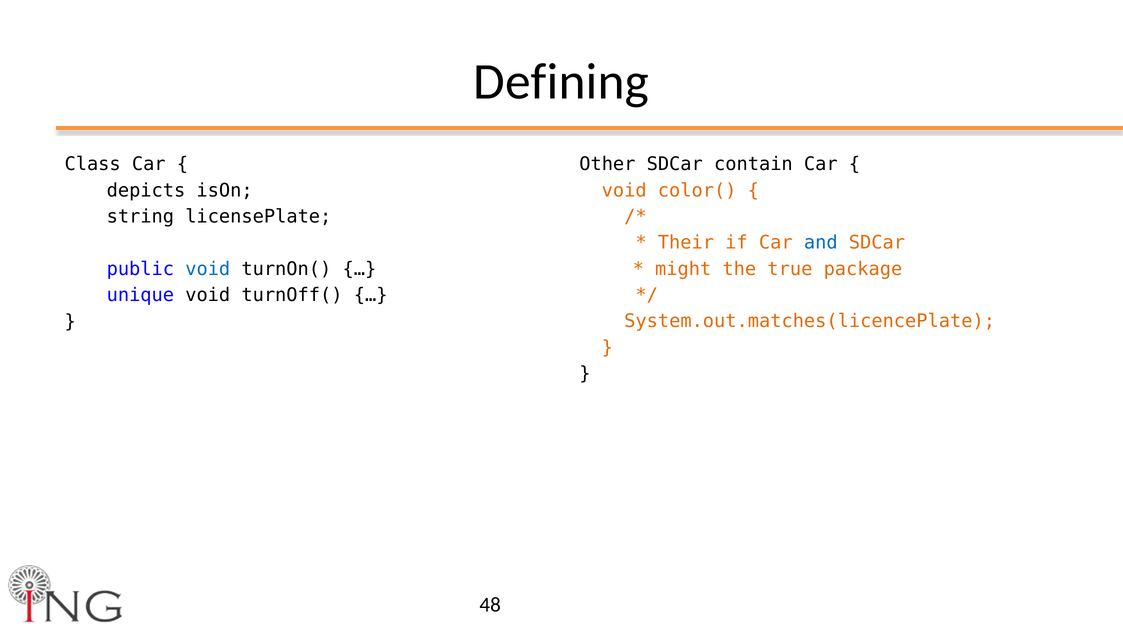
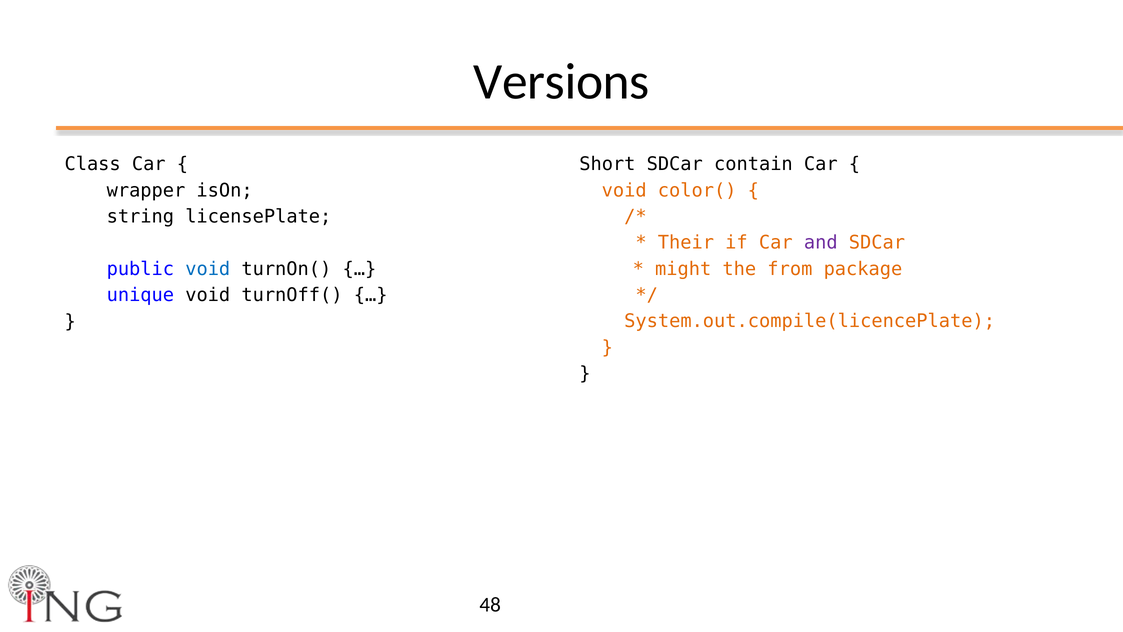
Defining: Defining -> Versions (562, 82)
Other: Other -> Short (607, 164)
depicts: depicts -> wrapper (146, 190)
and colour: blue -> purple (821, 243)
true: true -> from (790, 269)
System.out.matches(licencePlate: System.out.matches(licencePlate -> System.out.compile(licencePlate (810, 321)
